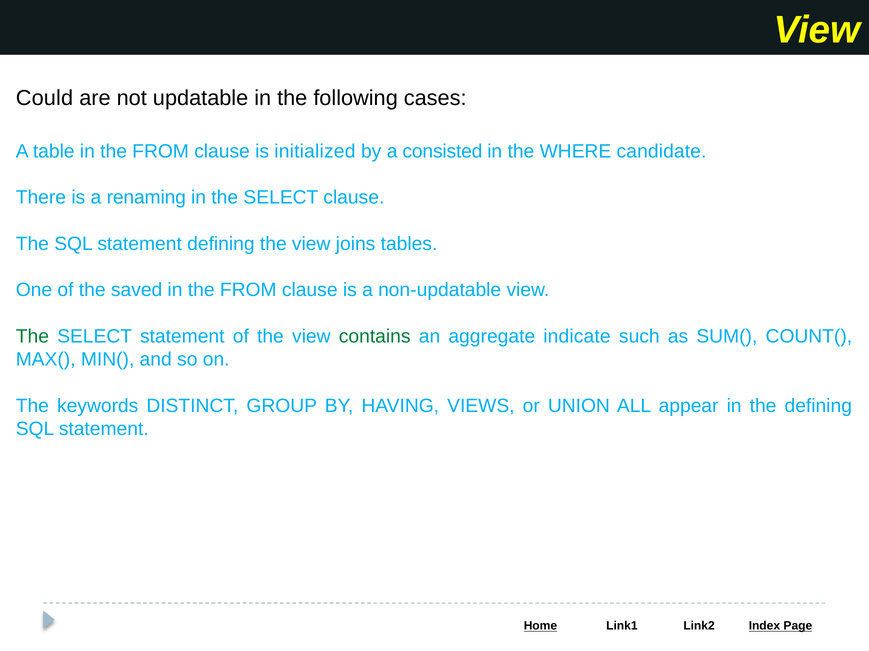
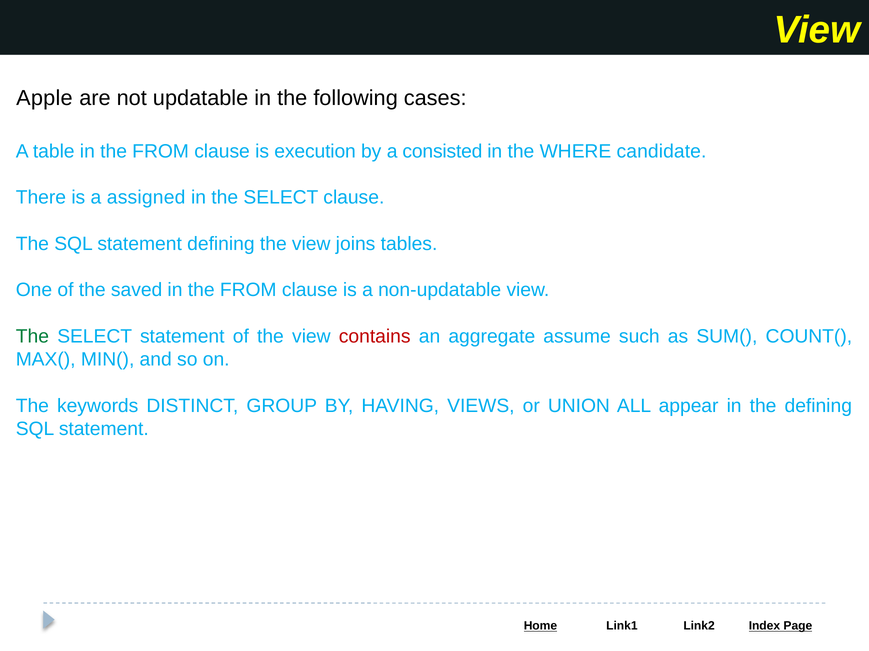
Could: Could -> Apple (44, 98)
initialized: initialized -> execution (315, 151)
renaming: renaming -> assigned (146, 198)
contains colour: green -> red (375, 337)
indicate: indicate -> assume (577, 337)
